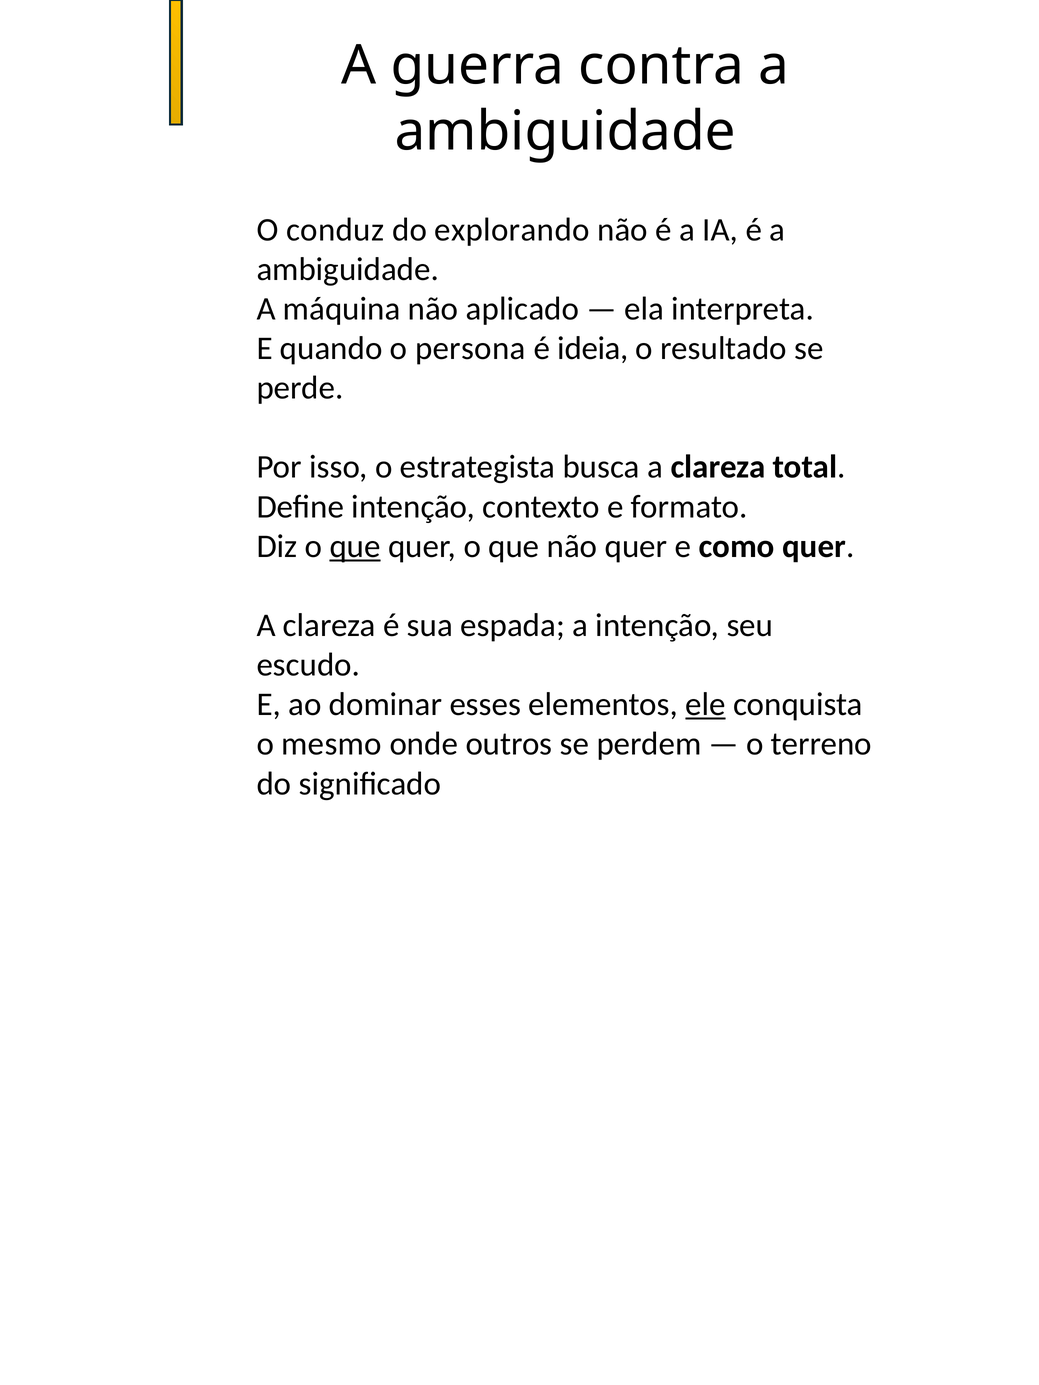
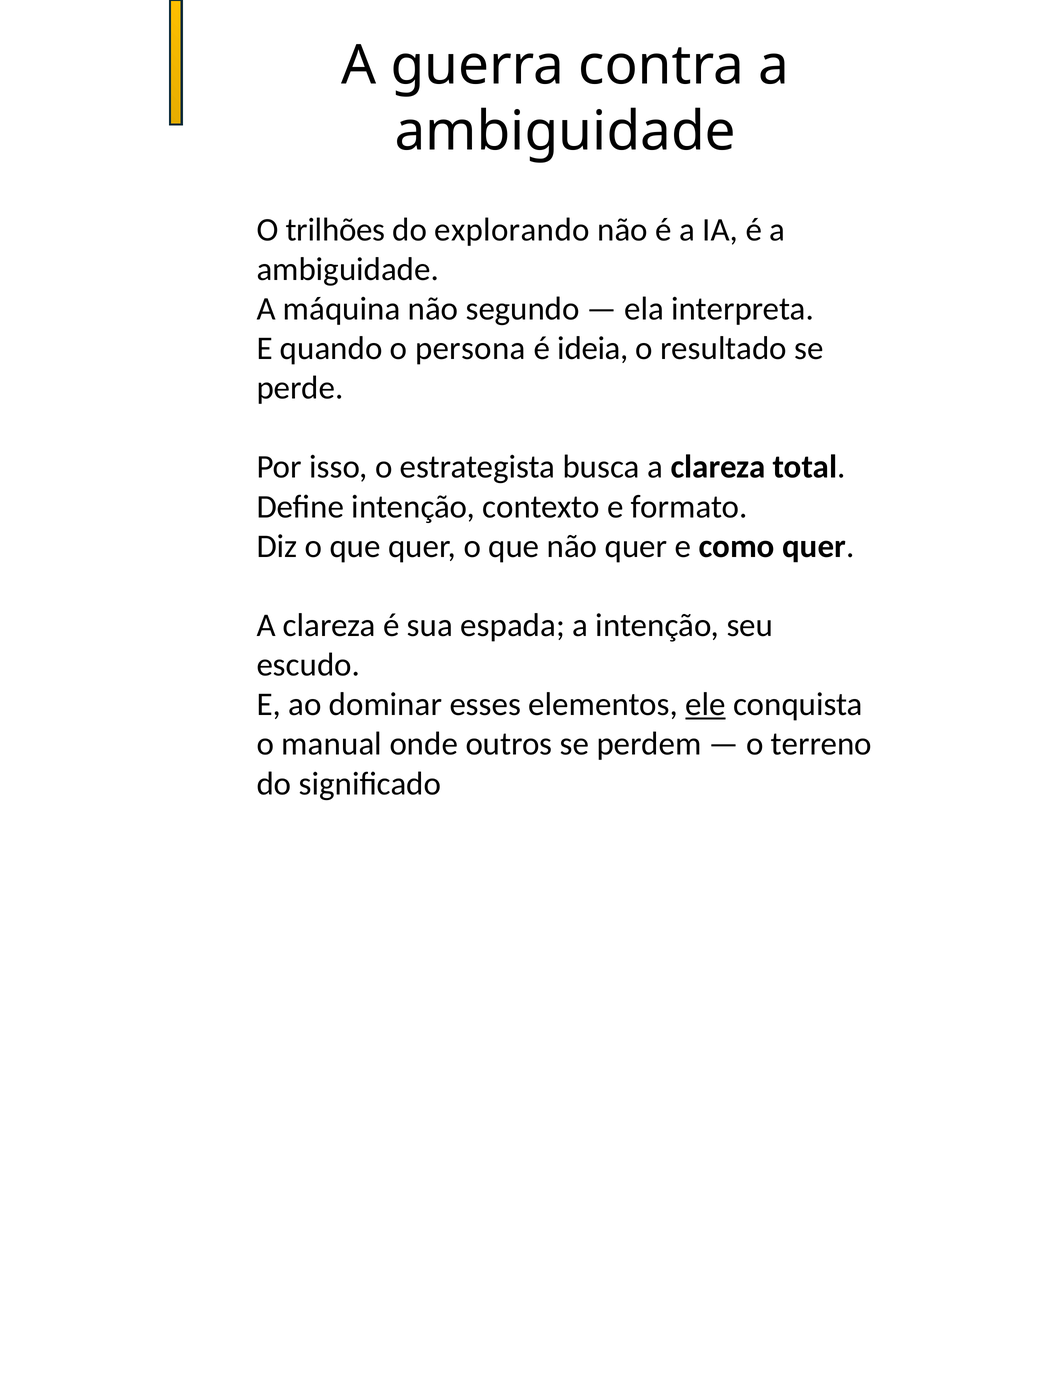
conduz: conduz -> trilhões (335, 230)
aplicado: aplicado -> segundo (523, 309)
que underline: present -> none (355, 546)
mesmo: mesmo -> manual (332, 744)
